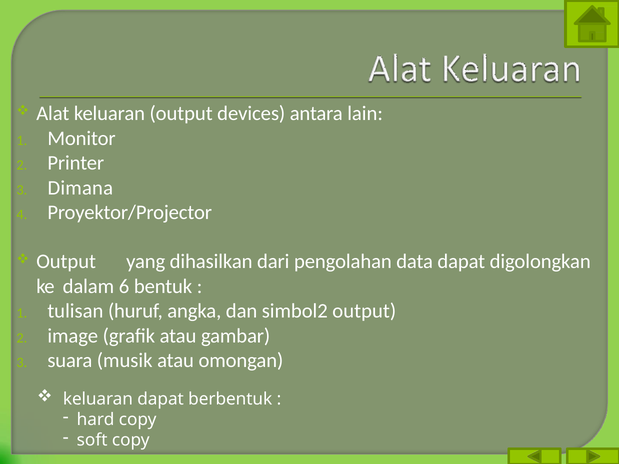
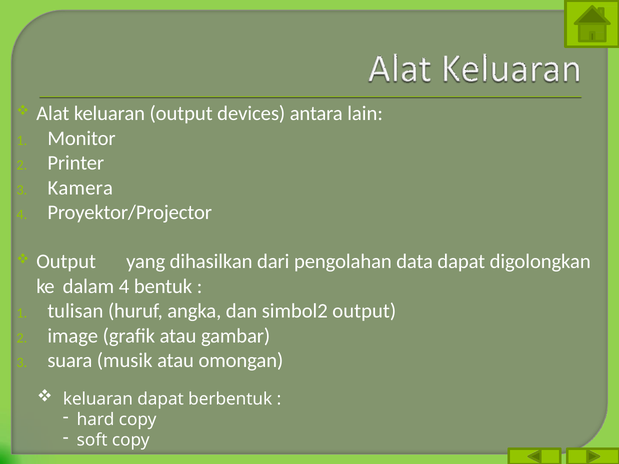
Dimana: Dimana -> Kamera (80, 188)
dalam 6: 6 -> 4 (124, 287)
